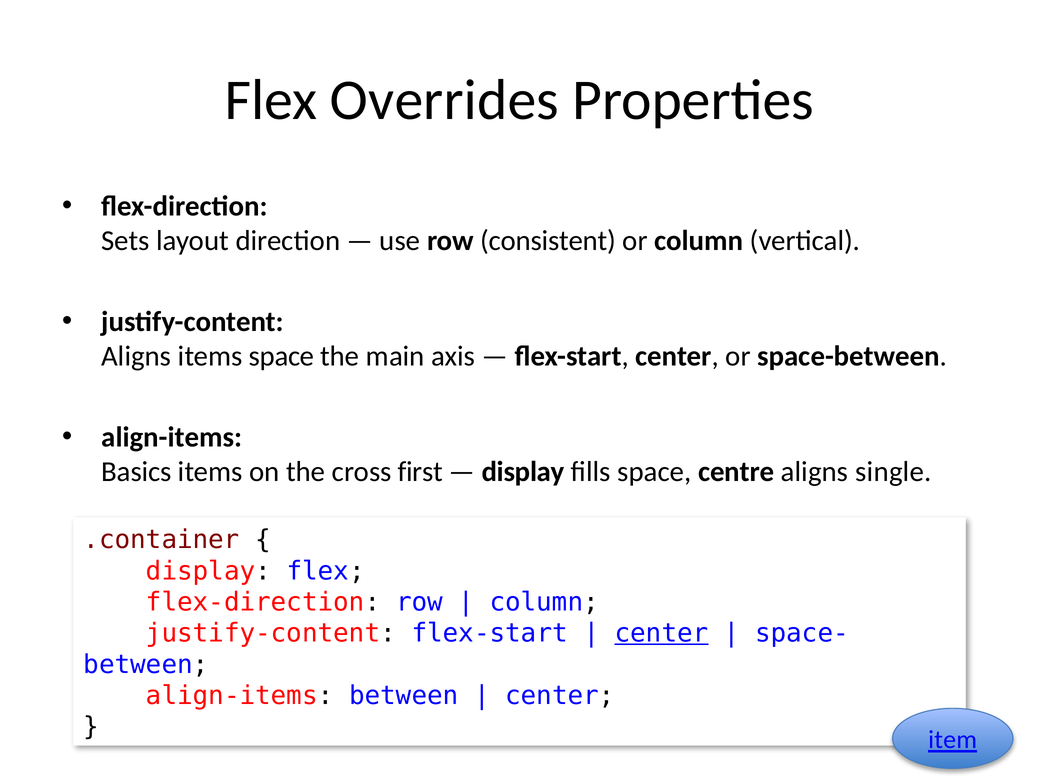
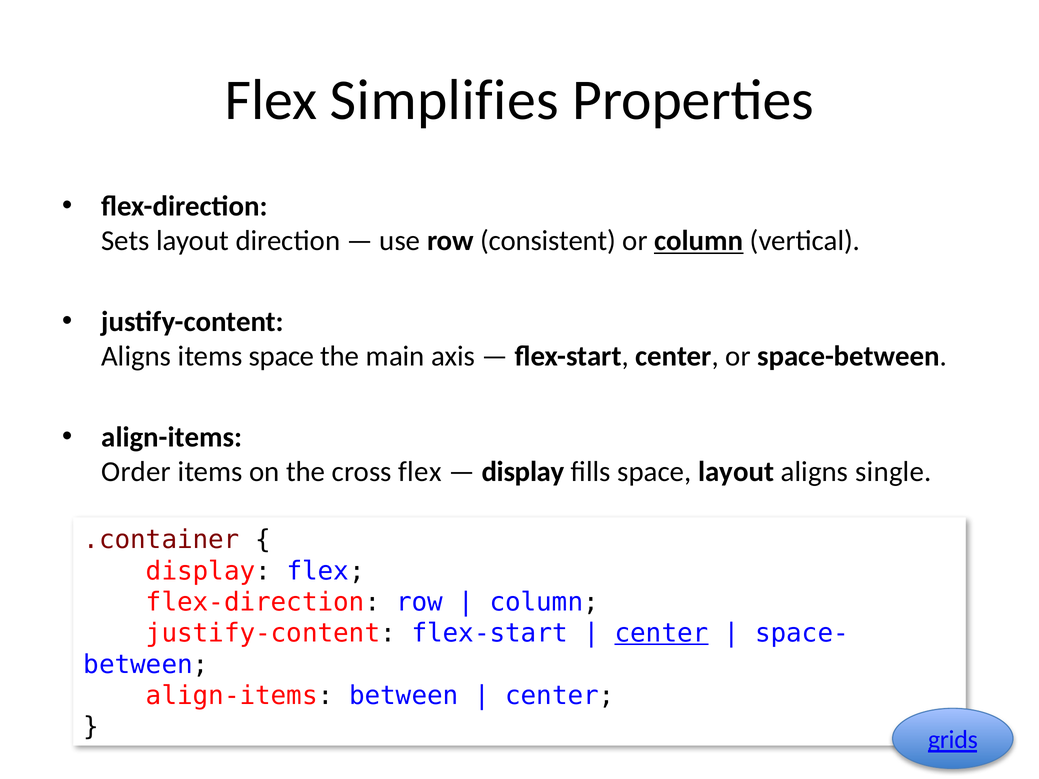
Overrides: Overrides -> Simplifies (444, 100)
column underline: none -> present (699, 241)
Basics: Basics -> Order (136, 472)
cross first: first -> flex (420, 472)
space centre: centre -> layout (736, 472)
item: item -> grids (953, 740)
